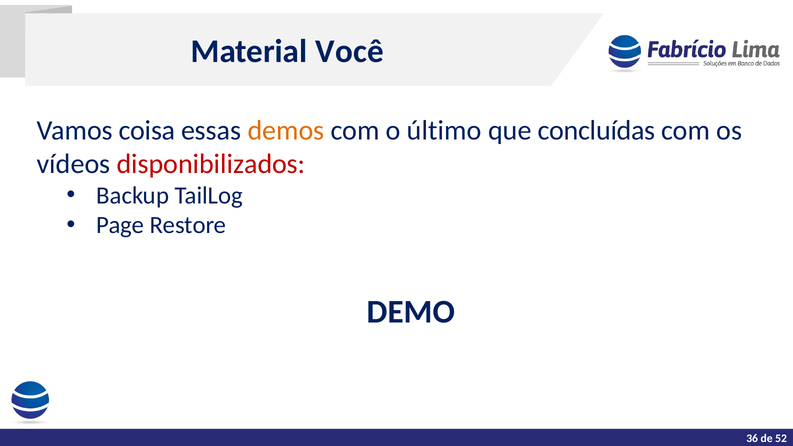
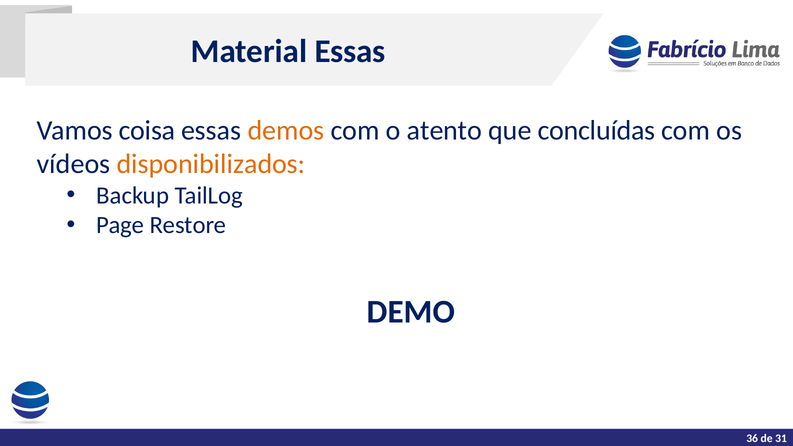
Material Você: Você -> Essas (350, 51)
último: último -> atento (445, 130)
disponibilizados colour: red -> orange (211, 164)
52: 52 -> 31 (781, 438)
